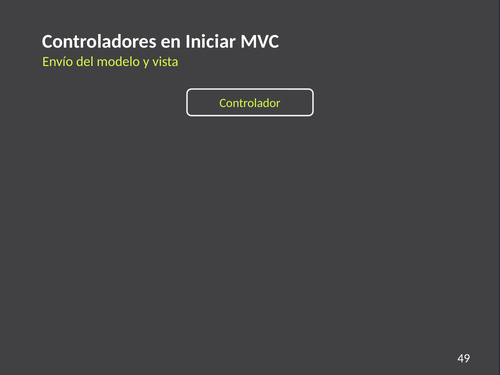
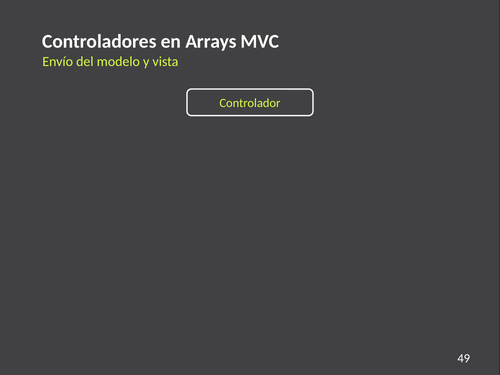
Iniciar: Iniciar -> Arrays (211, 42)
